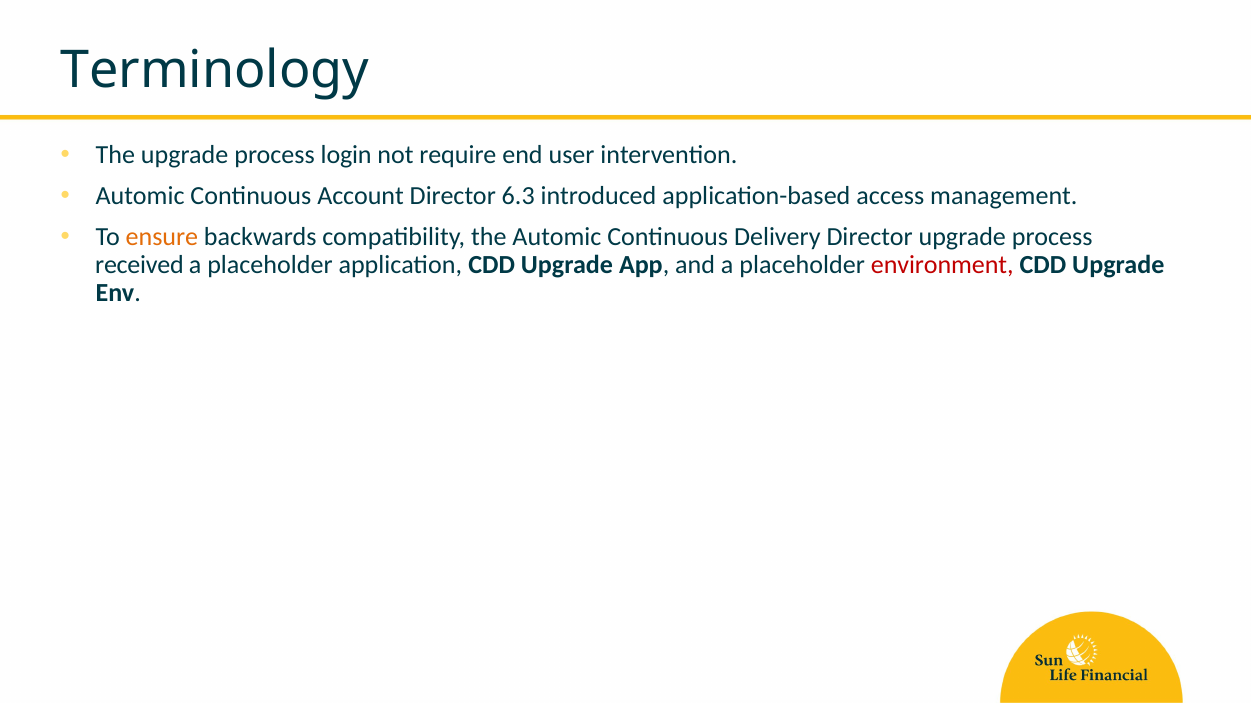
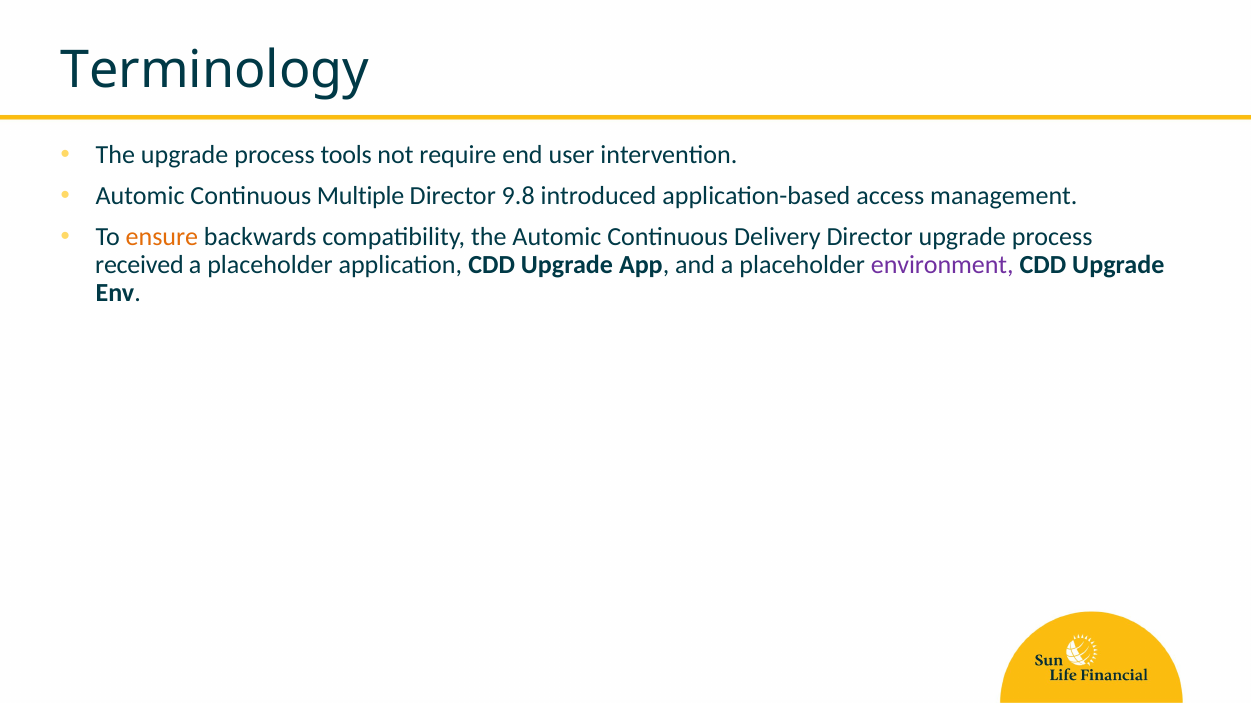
login: login -> tools (346, 155)
Account: Account -> Multiple (361, 196)
6.3: 6.3 -> 9.8 (518, 196)
environment colour: red -> purple (942, 265)
